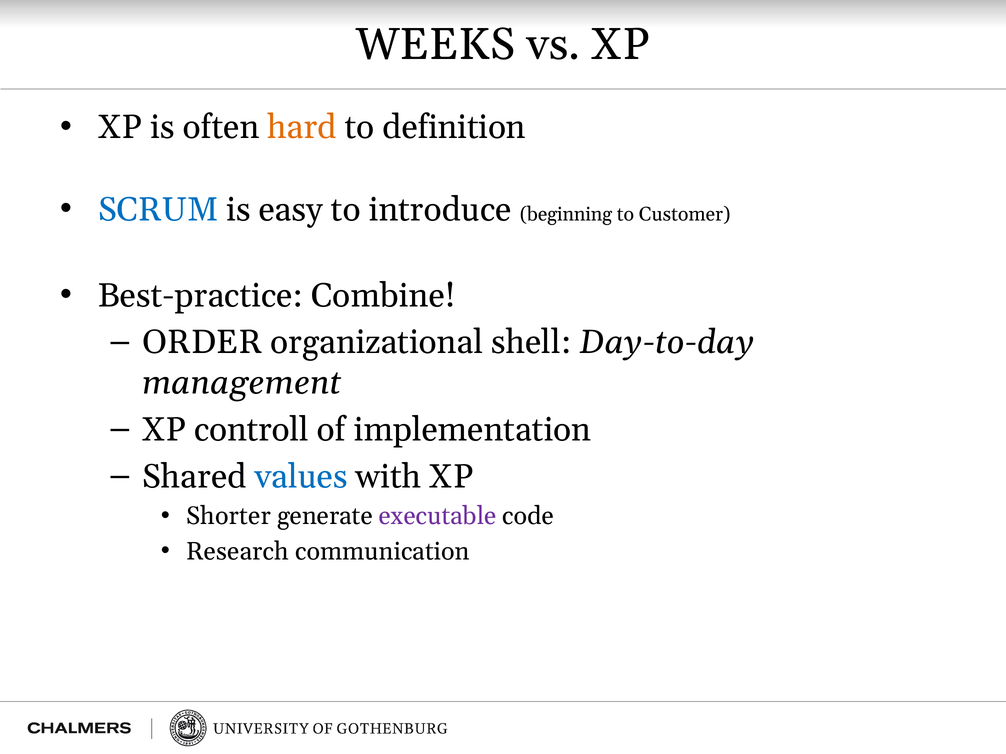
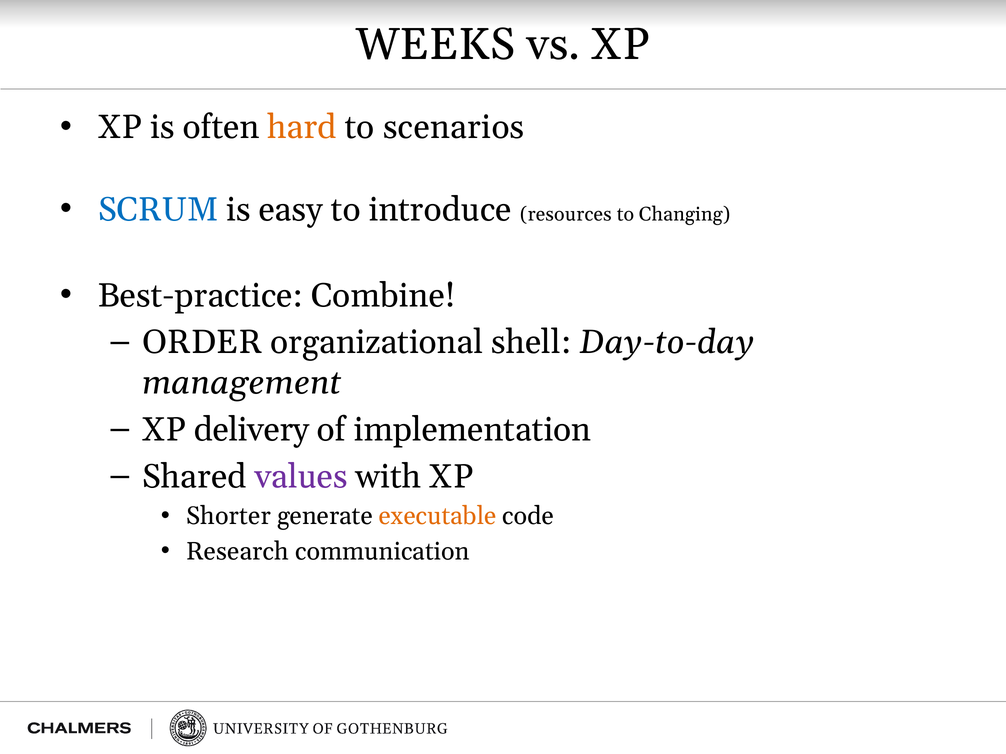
definition: definition -> scenarios (454, 127)
beginning: beginning -> resources (566, 214)
Customer: Customer -> Changing (685, 214)
controll: controll -> delivery (252, 430)
values colour: blue -> purple (301, 477)
executable colour: purple -> orange (438, 516)
